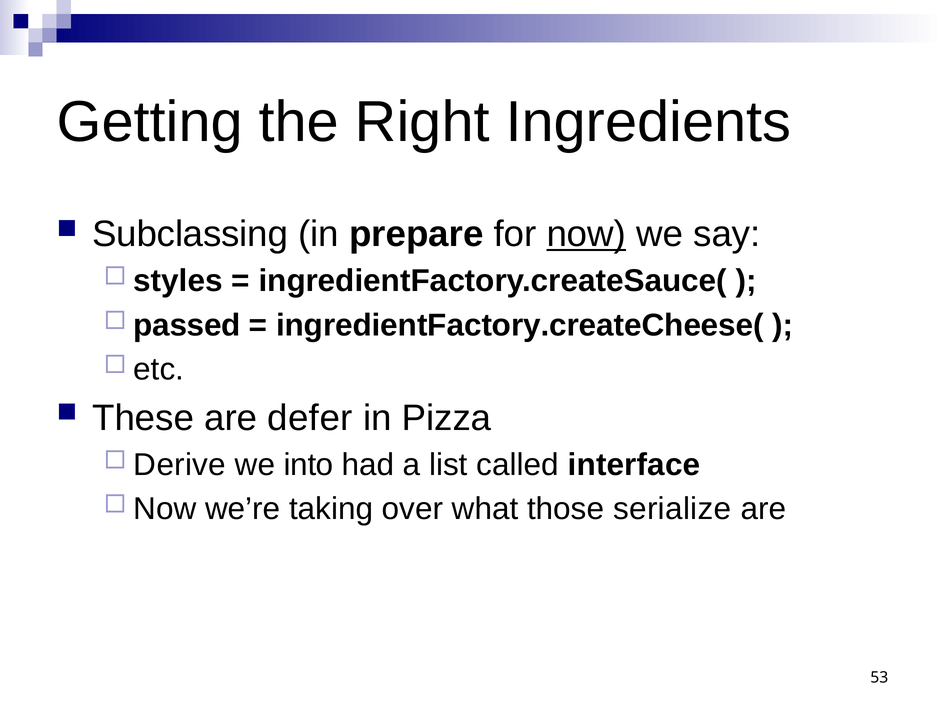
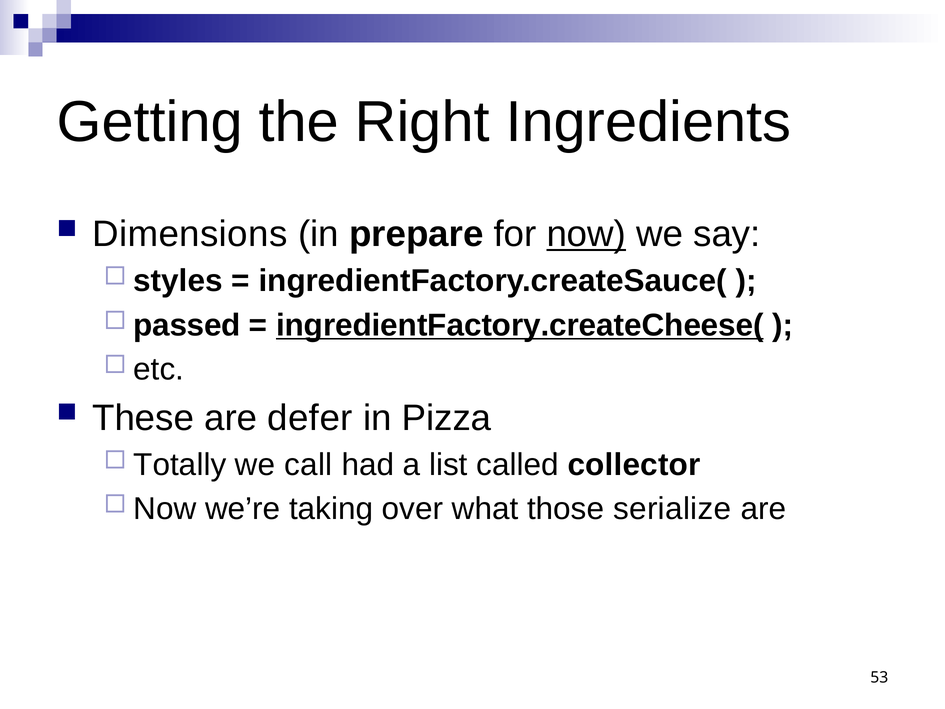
Subclassing: Subclassing -> Dimensions (190, 234)
ingredientFactory.createCheese( underline: none -> present (520, 325)
Derive: Derive -> Totally (180, 465)
into: into -> call (308, 465)
interface: interface -> collector (634, 465)
